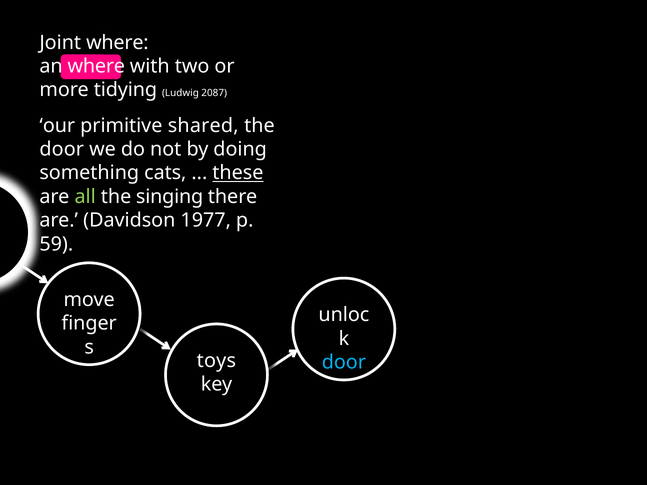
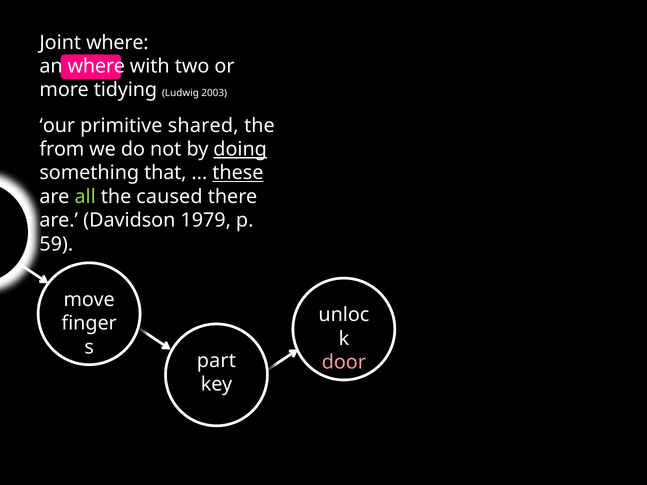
2087: 2087 -> 2003 (214, 93)
door: door -> from (62, 149)
doing underline: none -> present (240, 149)
cats: cats -> that (165, 173)
singing: singing -> caused (169, 197)
1977: 1977 -> 1979 (206, 220)
toys: toys -> part (216, 361)
door colour: light blue -> pink (344, 363)
